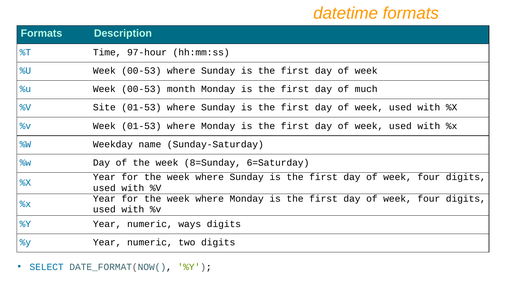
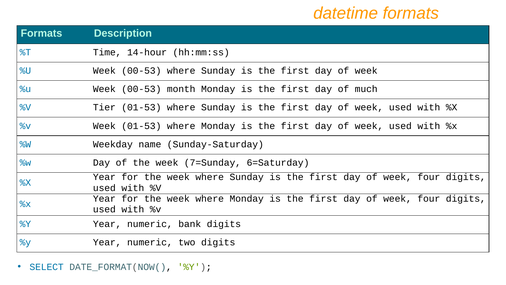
97-hour: 97-hour -> 14-hour (147, 52)
Site: Site -> Tier (104, 107)
8=Sunday: 8=Sunday -> 7=Sunday (213, 162)
ways: ways -> bank (190, 224)
